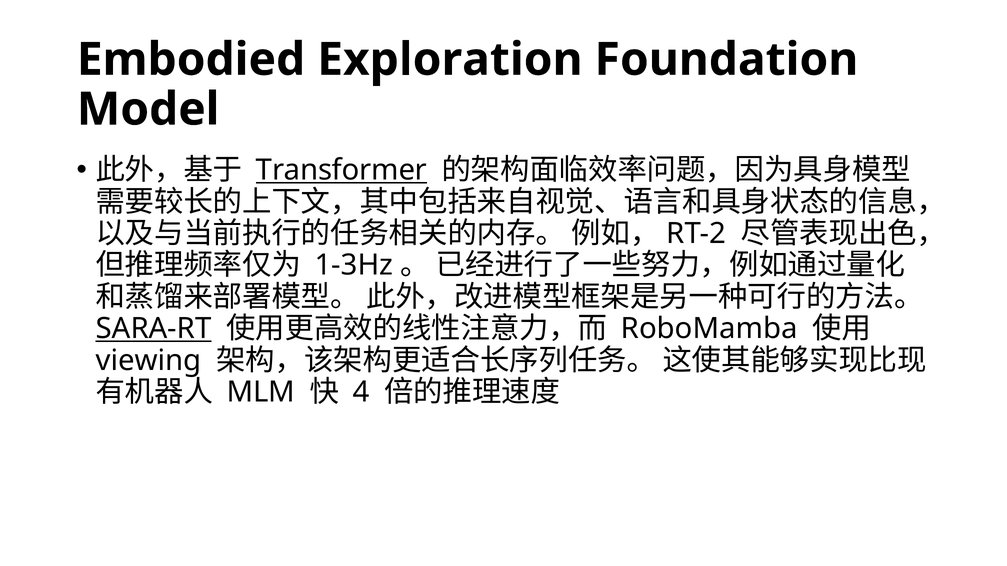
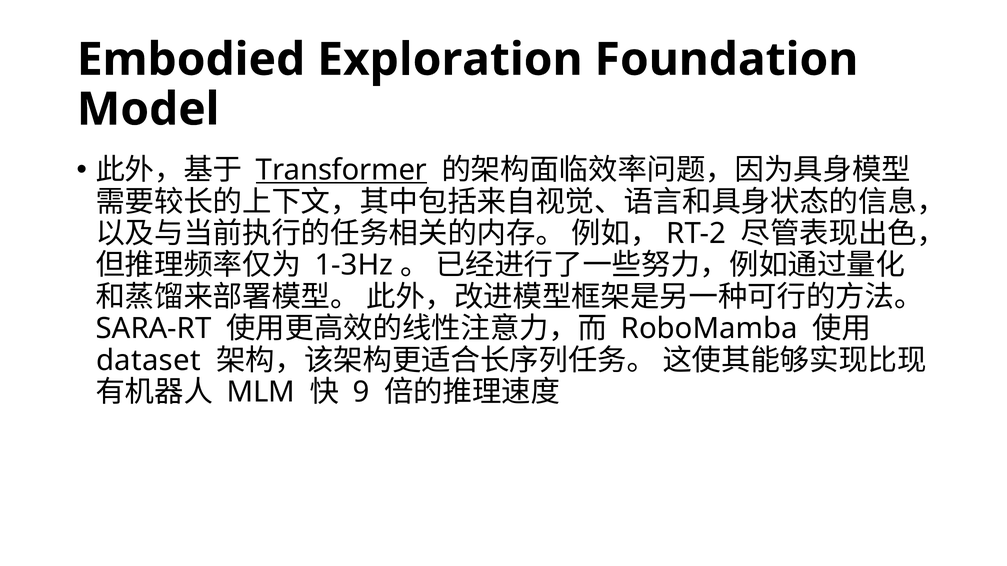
SARA-RT underline: present -> none (154, 329)
viewing: viewing -> dataset (148, 361)
4: 4 -> 9 (361, 392)
